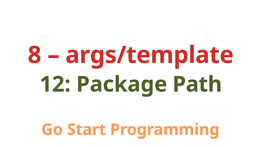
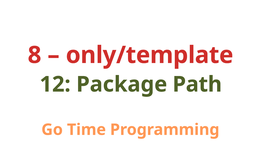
args/template: args/template -> only/template (150, 55)
Start: Start -> Time (86, 130)
